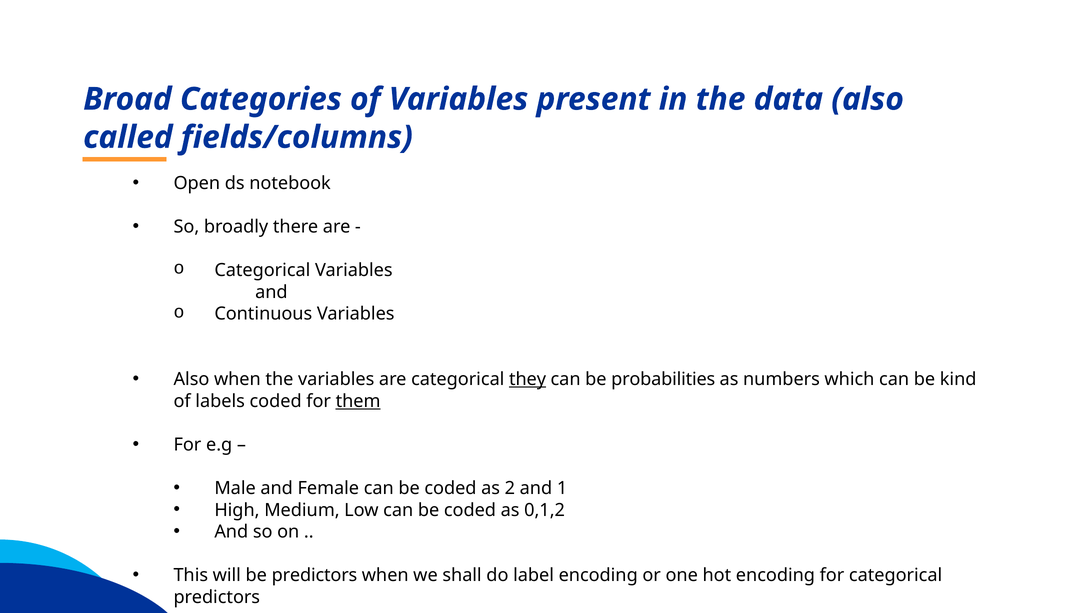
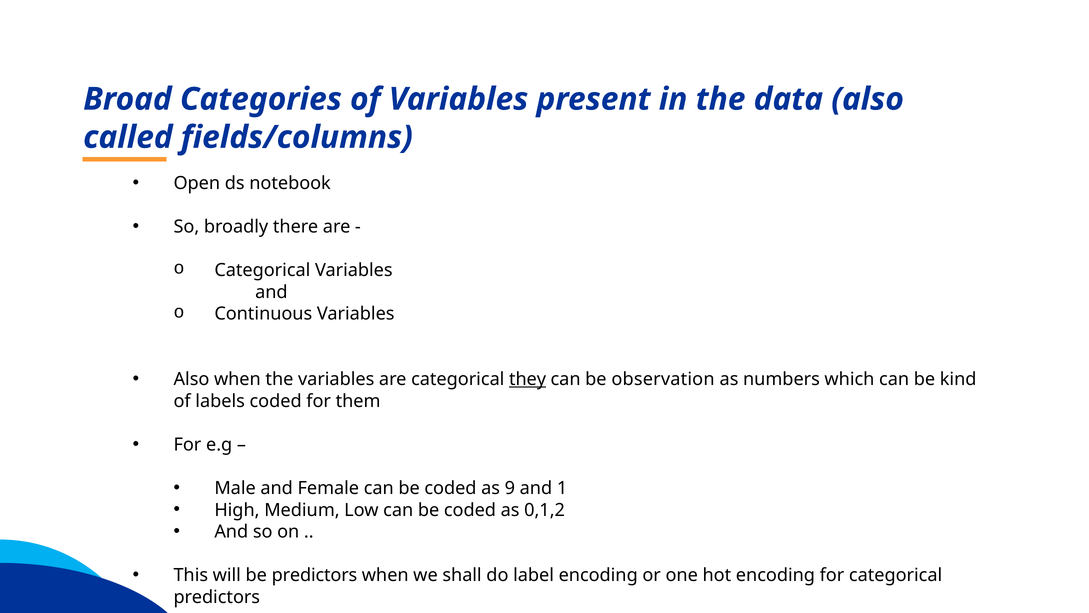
probabilities: probabilities -> observation (663, 379)
them underline: present -> none (358, 401)
2: 2 -> 9 (510, 488)
